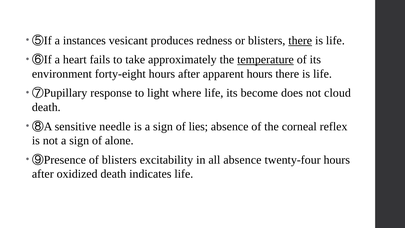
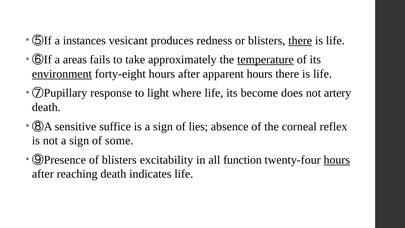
heart: heart -> areas (75, 60)
environment underline: none -> present (62, 74)
cloud: cloud -> artery (338, 93)
needle: needle -> suffice (115, 126)
alone: alone -> some (119, 141)
all absence: absence -> function (243, 160)
hours underline: none -> present (337, 160)
oxidized: oxidized -> reaching (77, 174)
